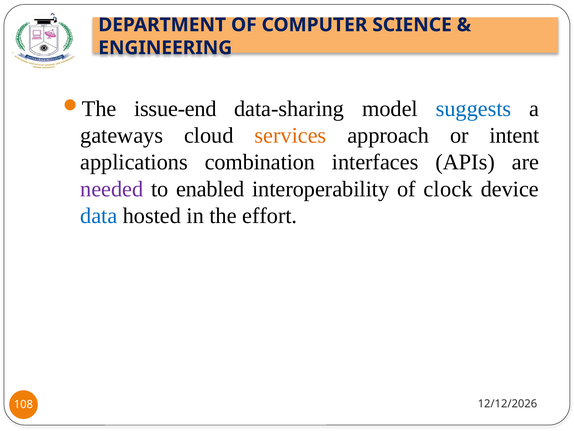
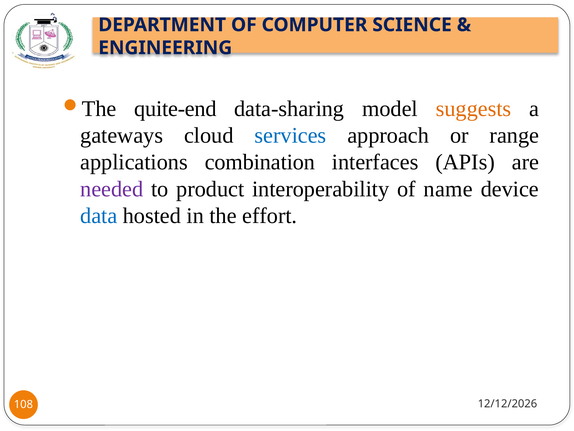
issue-end: issue-end -> quite-end (175, 109)
suggests colour: blue -> orange (474, 109)
services colour: orange -> blue (290, 135)
intent: intent -> range (514, 135)
enabled: enabled -> product (210, 189)
clock: clock -> name (448, 189)
